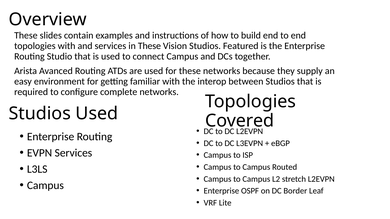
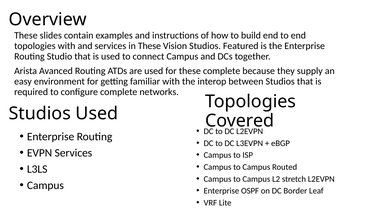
these networks: networks -> complete (222, 71)
